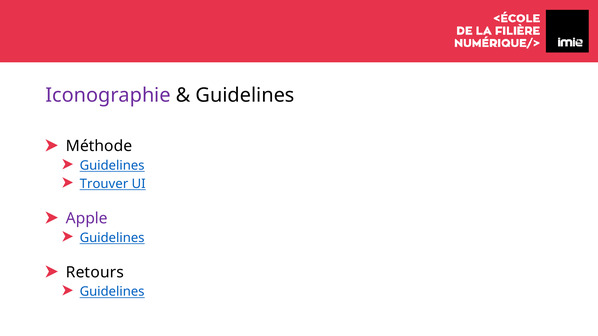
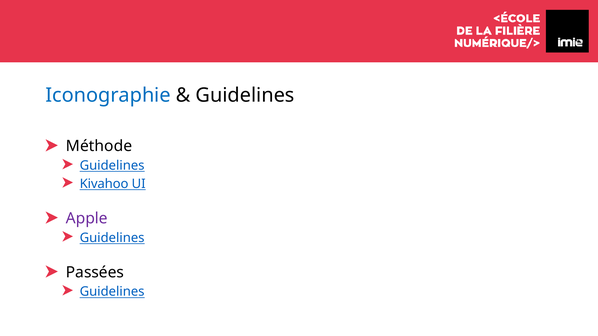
Iconographie colour: purple -> blue (108, 95)
Trouver: Trouver -> Kivahoo (104, 184)
Retours: Retours -> Passées (95, 273)
